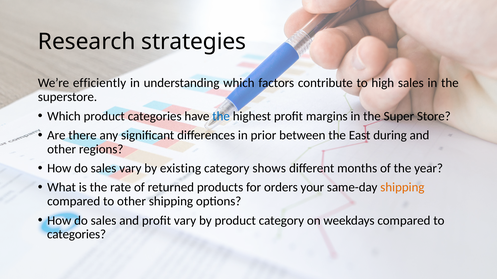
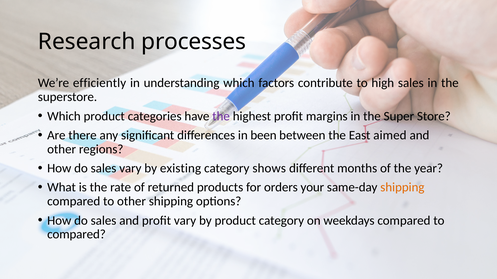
strategies: strategies -> processes (194, 42)
the colour: blue -> purple (221, 116)
prior: prior -> been (264, 135)
during: during -> aimed (390, 135)
categories: categories -> compared (76, 235)
